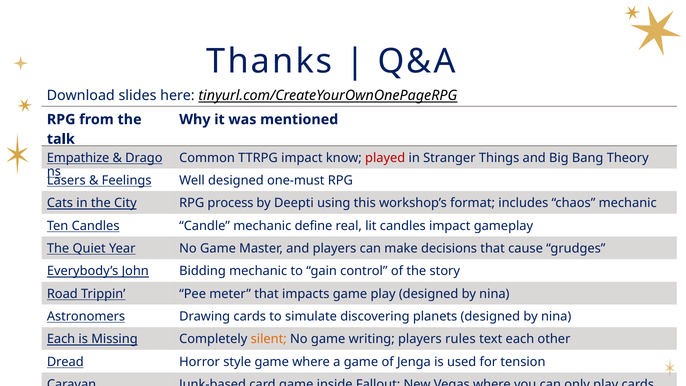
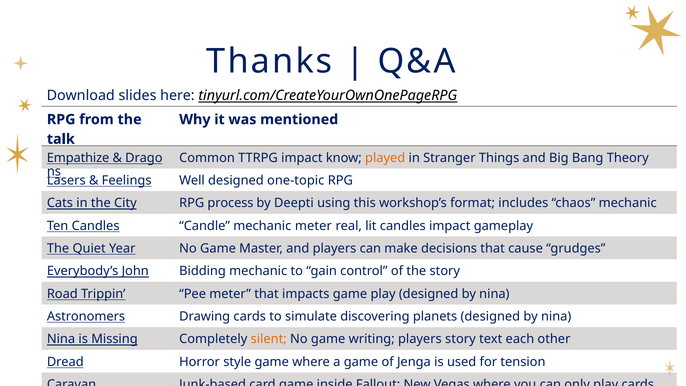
played colour: red -> orange (385, 158)
one-must: one-must -> one-topic (296, 180)
mechanic define: define -> meter (313, 226)
Each: Each -> Nina (61, 339)
players rules: rules -> story (460, 339)
